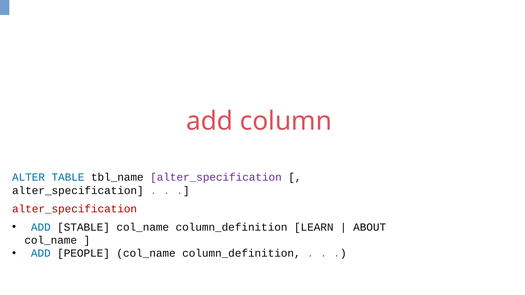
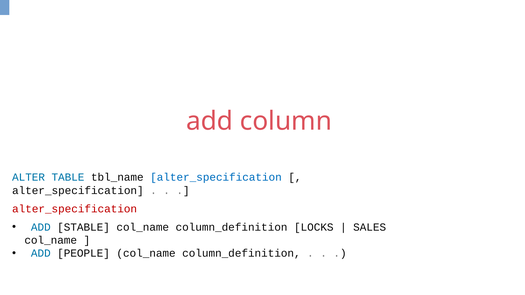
alter_specification colour: purple -> blue (216, 177)
LEARN: LEARN -> LOCKS (314, 227)
ABOUT: ABOUT -> SALES (370, 227)
